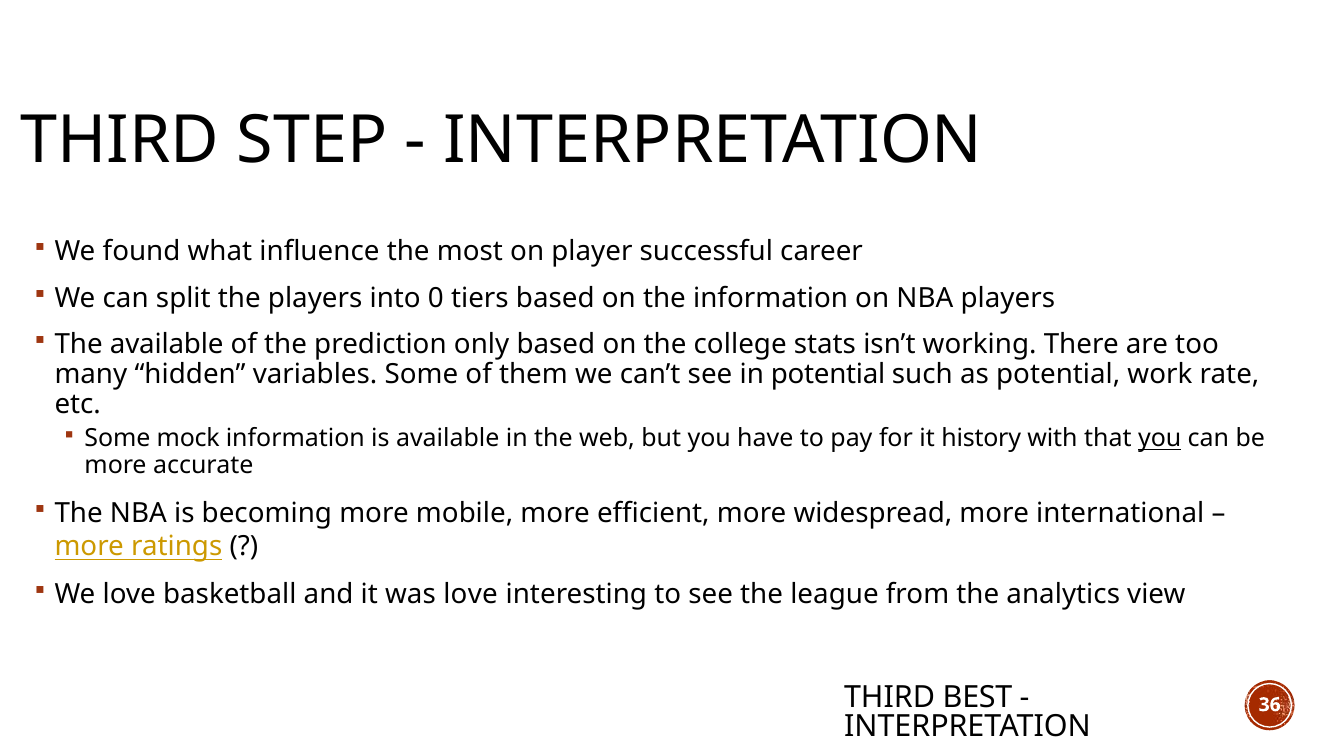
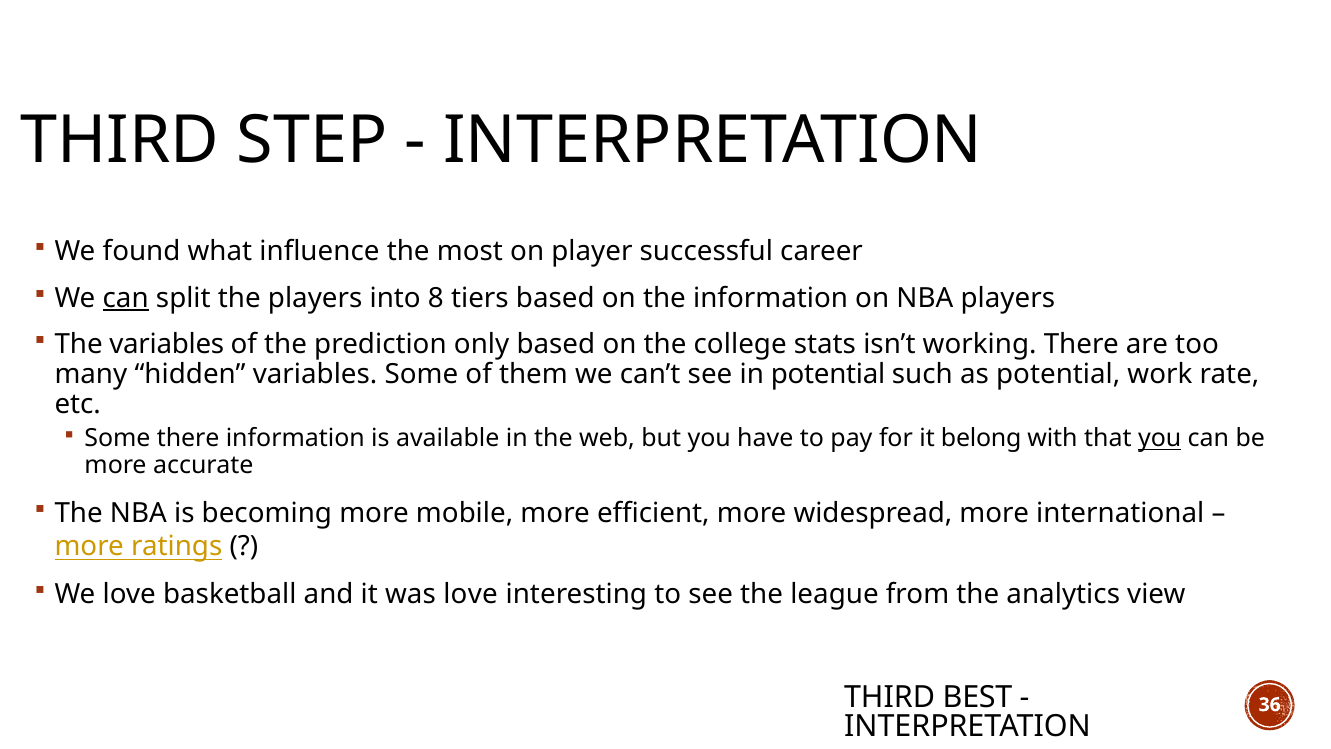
can underline: none -> present (126, 298)
0: 0 -> 8 (436, 298)
The available: available -> variables (167, 345)
Some mock: mock -> there (188, 438)
history: history -> belong (981, 438)
